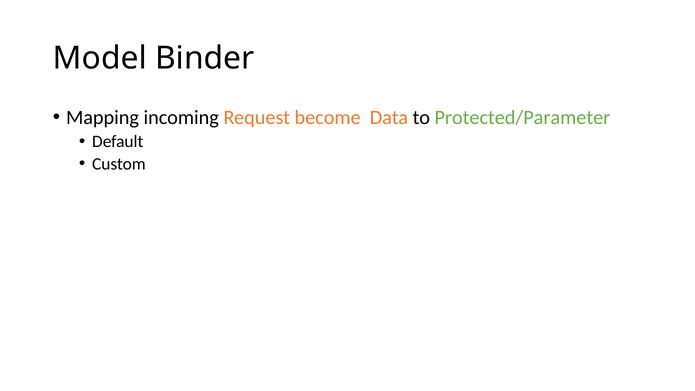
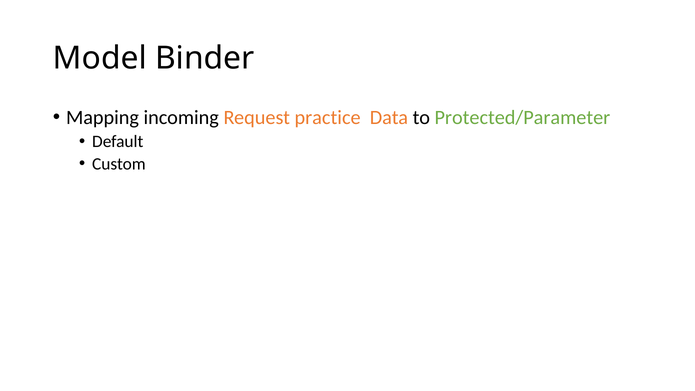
become: become -> practice (328, 118)
